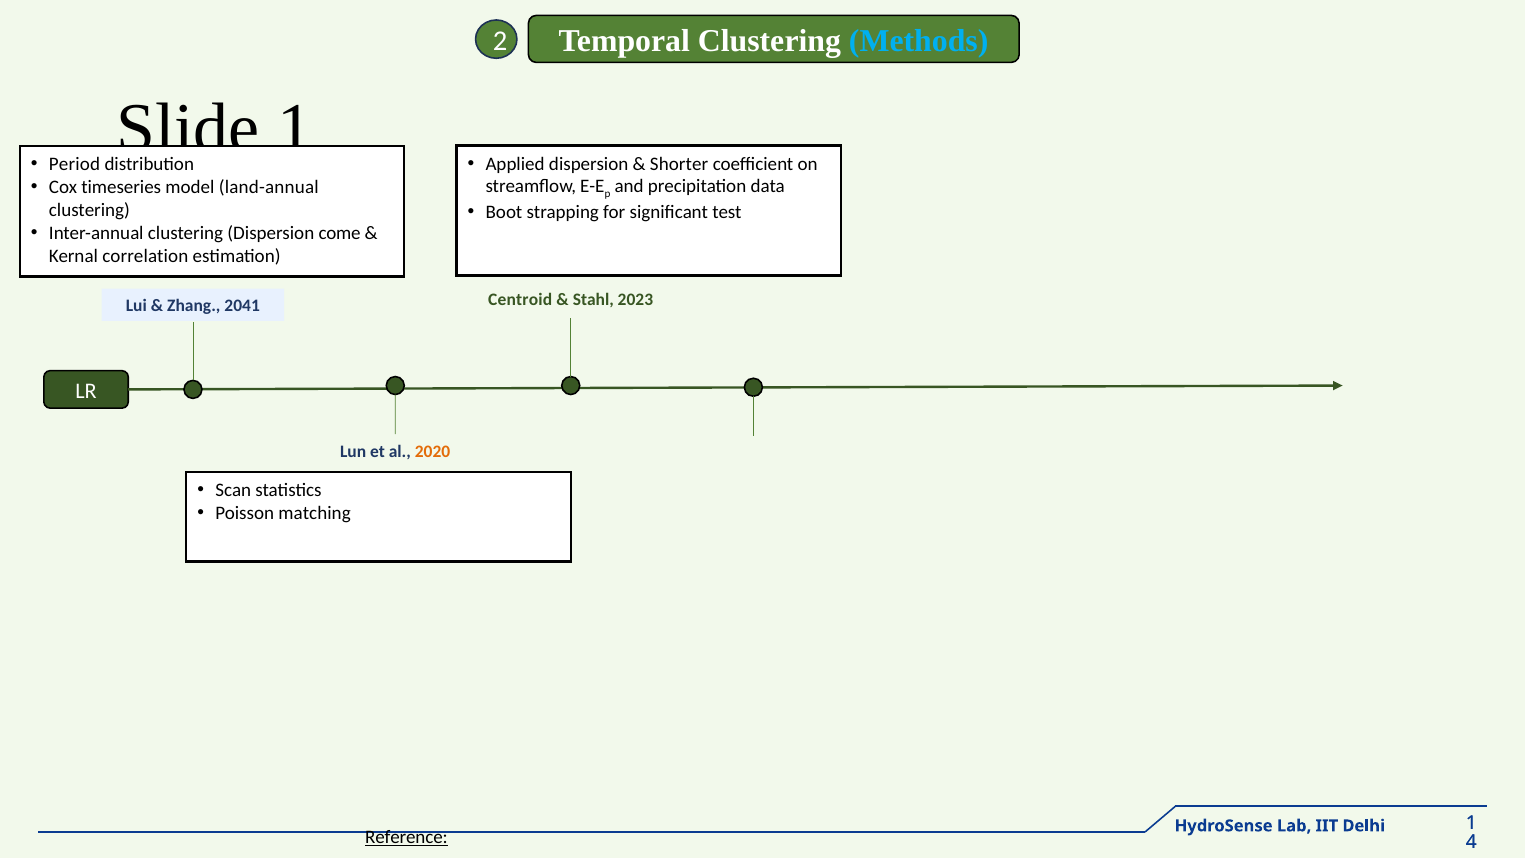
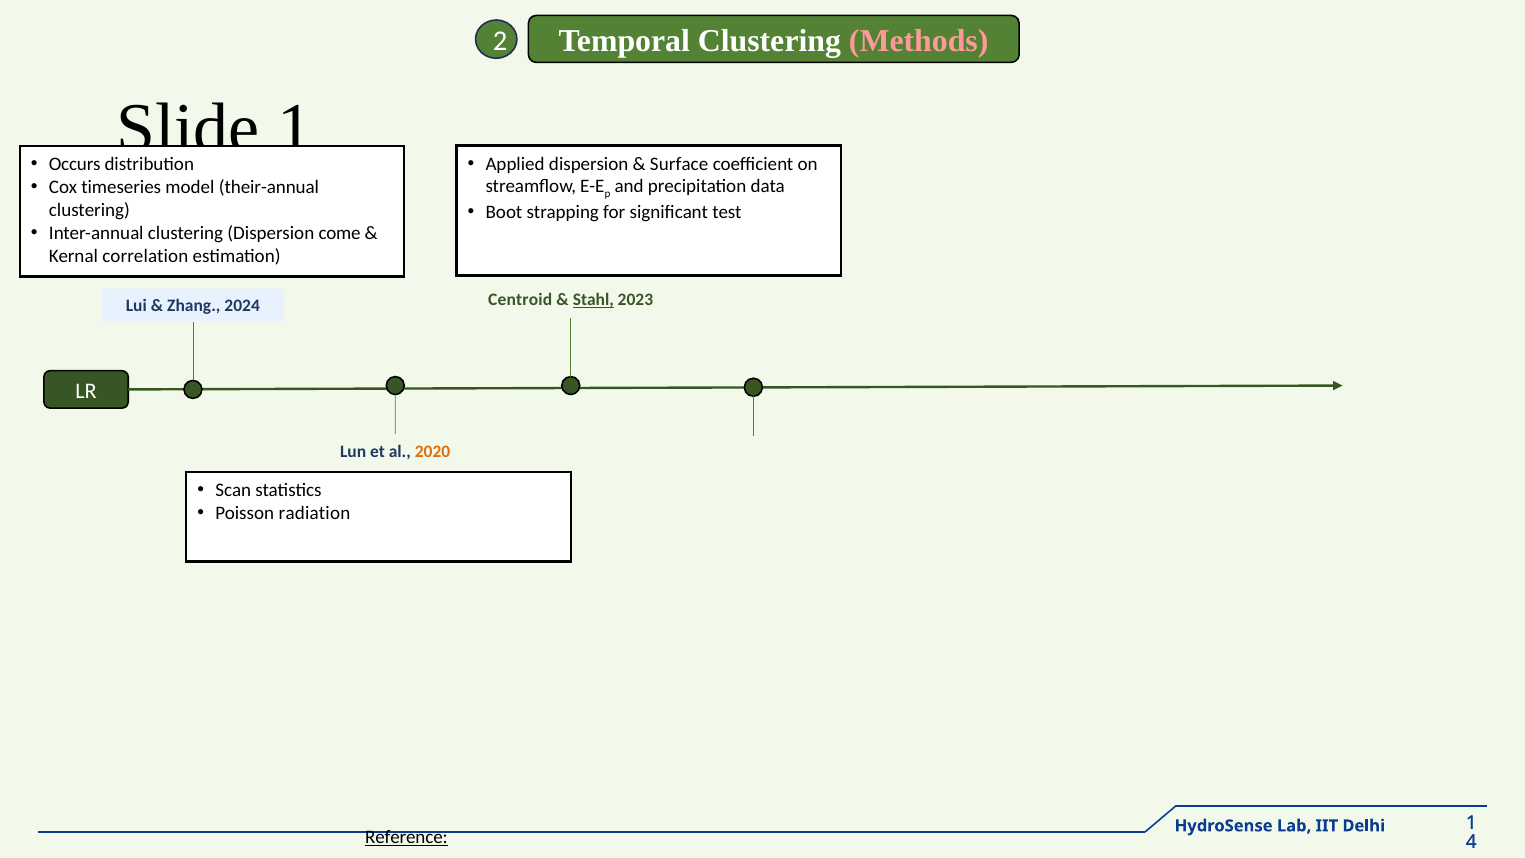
Methods colour: light blue -> pink (919, 41)
Shorter: Shorter -> Surface (679, 164)
Period: Period -> Occurs (75, 165)
land-annual: land-annual -> their-annual (269, 188)
Stahl underline: none -> present (593, 300)
2041: 2041 -> 2024 (242, 306)
matching: matching -> radiation (315, 513)
